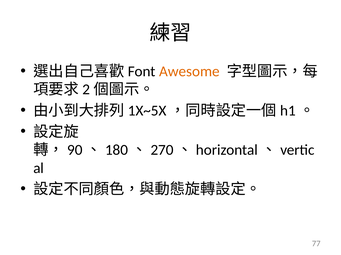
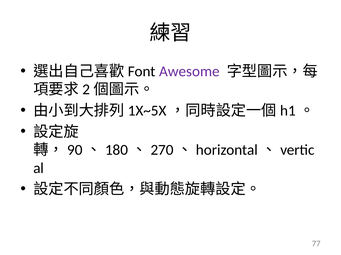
Awesome colour: orange -> purple (189, 72)
